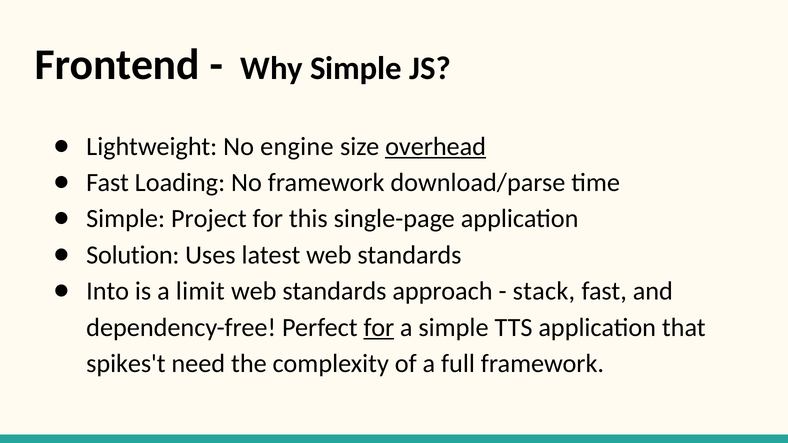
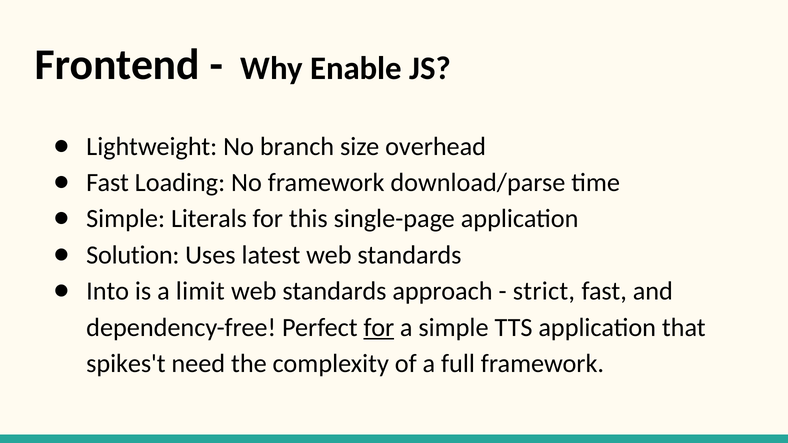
Why Simple: Simple -> Enable (356, 68)
engine: engine -> branch (297, 146)
overhead underline: present -> none (436, 146)
Project: Project -> Literals (209, 219)
stack: stack -> strict (544, 291)
